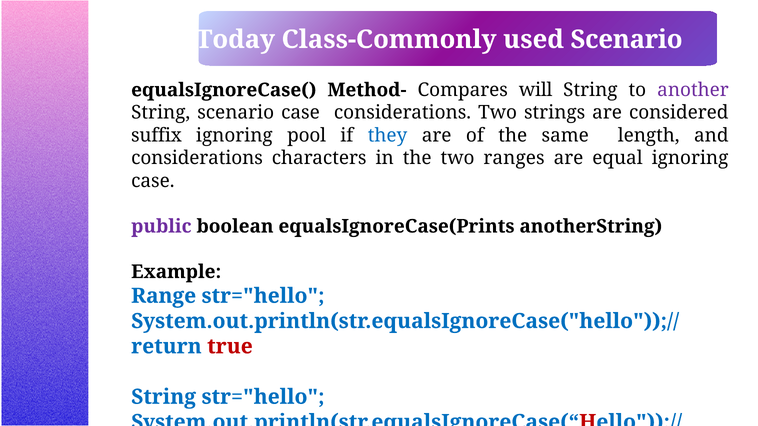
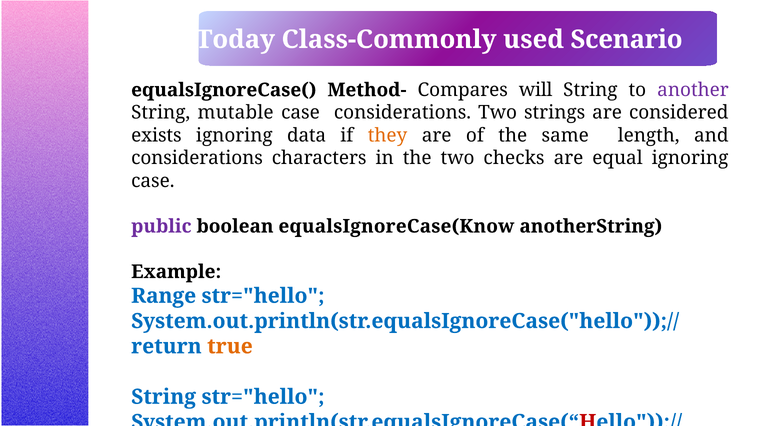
String scenario: scenario -> mutable (236, 113)
suffix: suffix -> exists (156, 136)
pool: pool -> data (307, 136)
they colour: blue -> orange (388, 136)
ranges: ranges -> checks (514, 158)
equalsIgnoreCase(Prints: equalsIgnoreCase(Prints -> equalsIgnoreCase(Know (396, 227)
true colour: red -> orange (230, 347)
